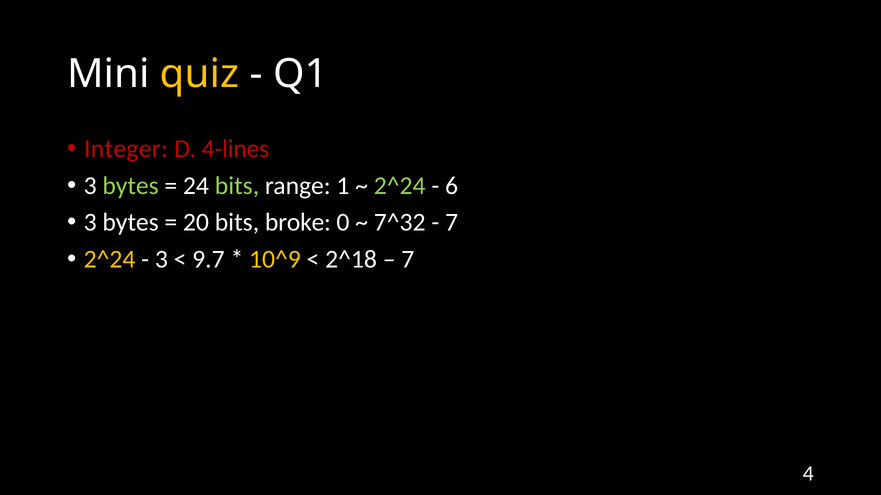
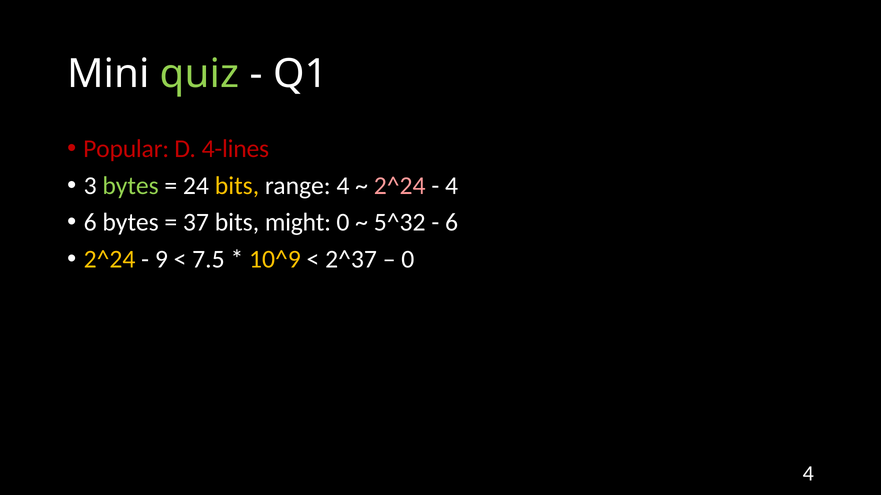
quiz colour: yellow -> light green (200, 74)
Integer: Integer -> Popular (126, 149)
bits colour: light green -> yellow (237, 186)
range 1: 1 -> 4 (343, 186)
2^24 colour: light green -> pink (400, 186)
6: 6 -> 4 (452, 186)
3: 3 -> 6 (90, 223)
20: 20 -> 37 (196, 223)
broke: broke -> might (298, 223)
7^32: 7^32 -> 5^32 (400, 223)
7: 7 -> 6 (452, 223)
3: 3 -> 9 (161, 260)
9.7: 9.7 -> 7.5 (208, 260)
2^18: 2^18 -> 2^37 (351, 260)
7: 7 -> 0 (408, 260)
